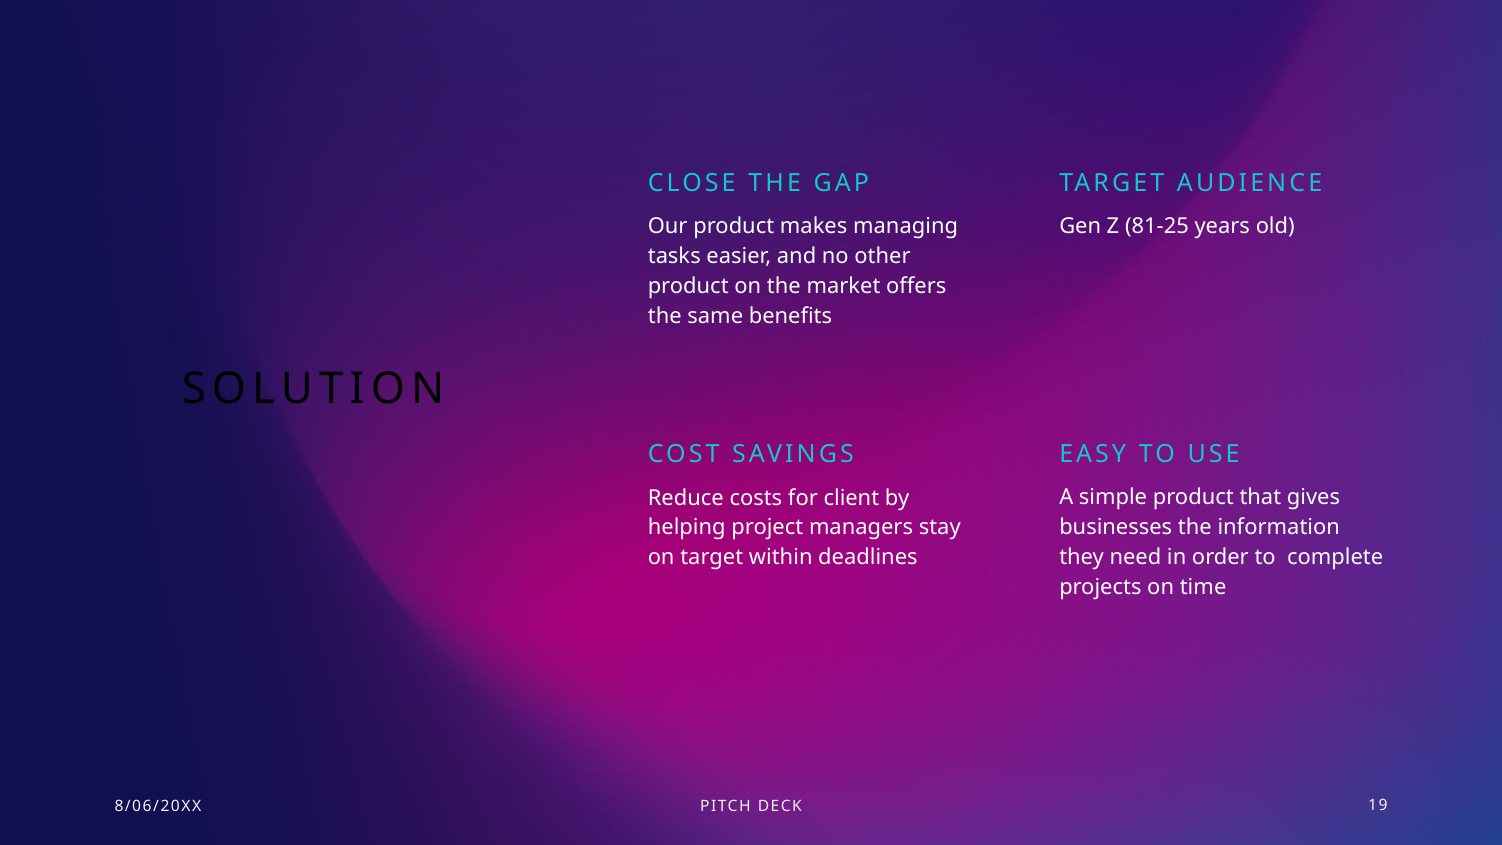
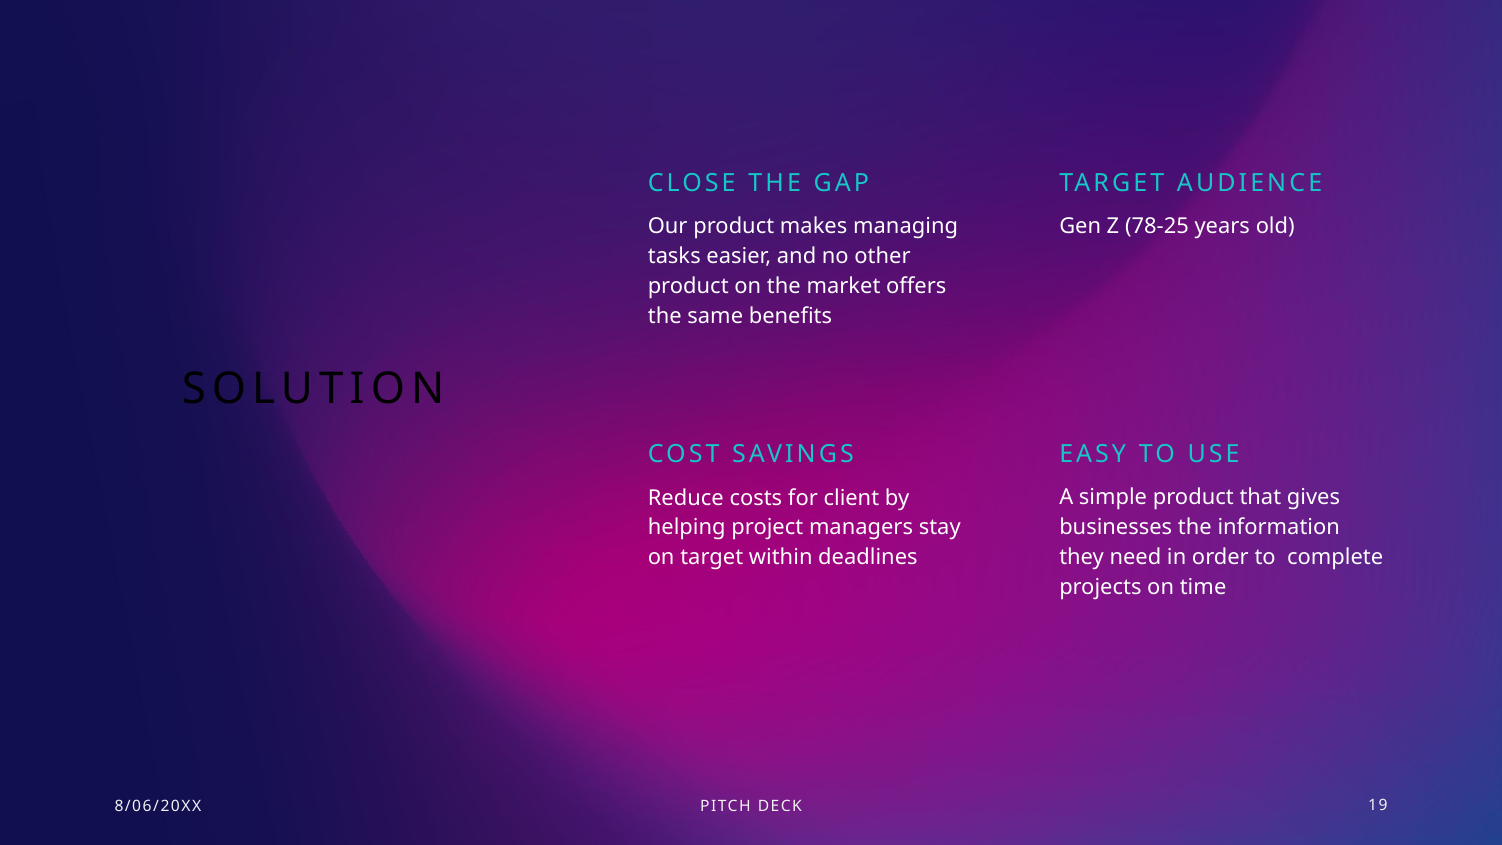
81-25: 81-25 -> 78-25 (1157, 226)
